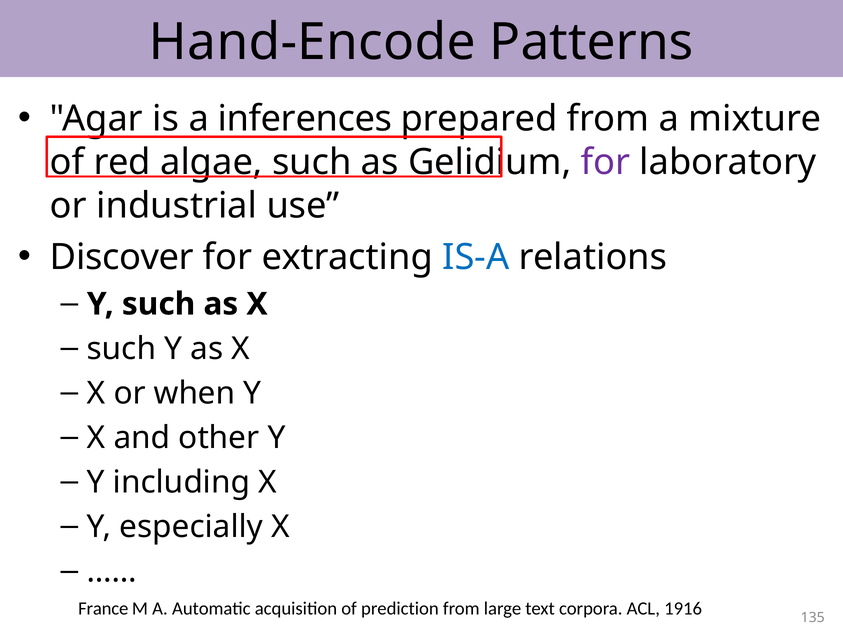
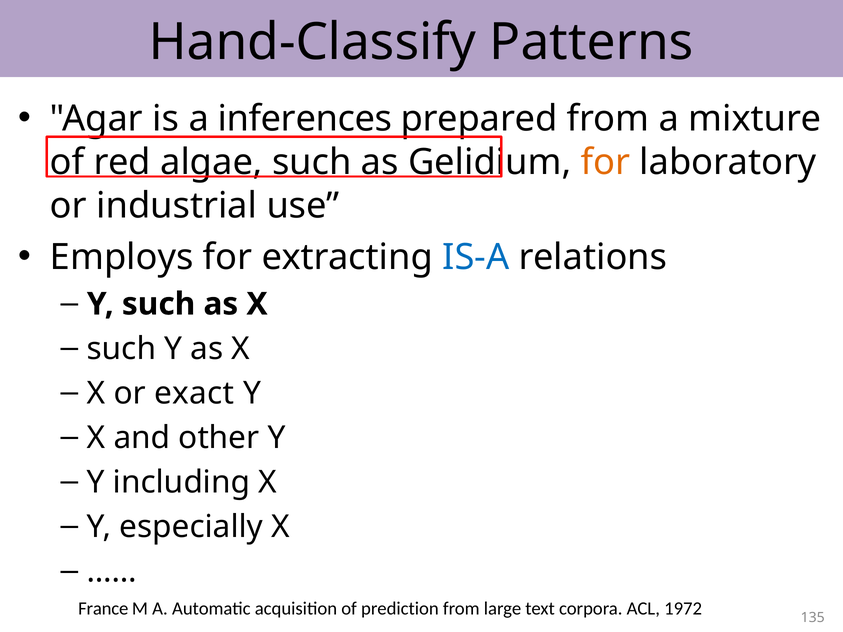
Hand-Encode: Hand-Encode -> Hand-Classify (313, 42)
for colour: purple -> orange (605, 163)
Discover: Discover -> Employs (122, 257)
when: when -> exact (194, 393)
1916: 1916 -> 1972 (683, 609)
